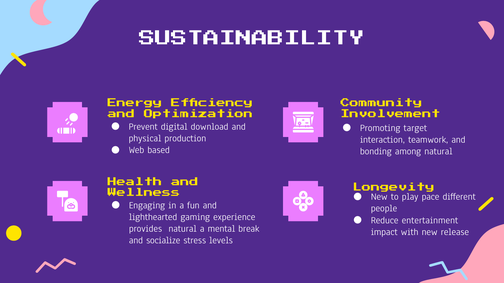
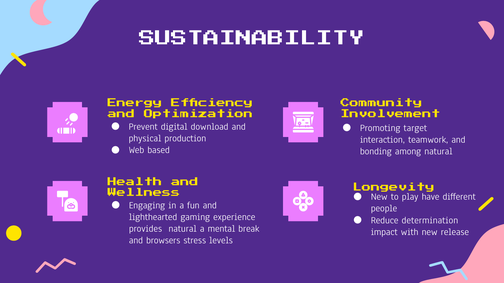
pace: pace -> have (431, 197)
entertainment: entertainment -> determination (430, 221)
socialize: socialize -> browsers (163, 241)
